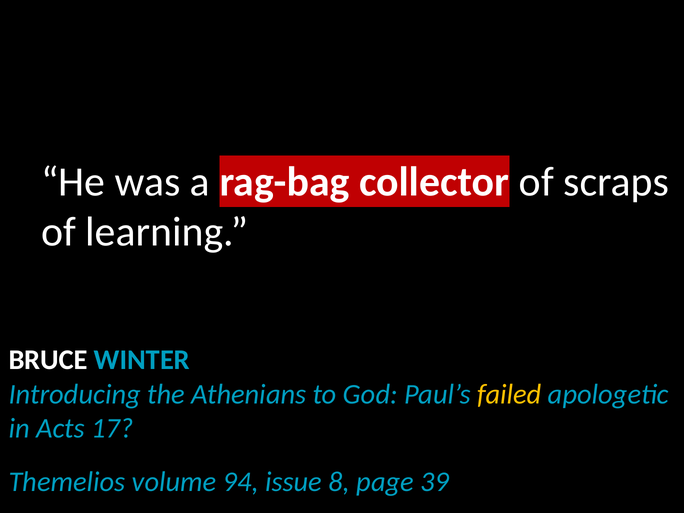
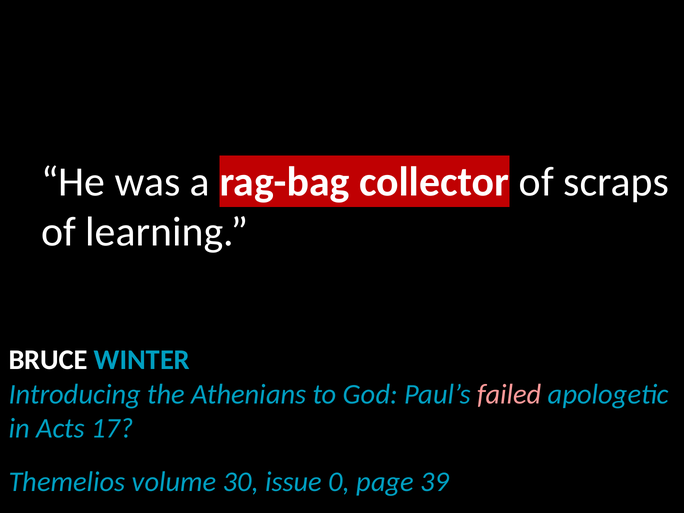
failed colour: yellow -> pink (509, 394)
94: 94 -> 30 (241, 482)
8: 8 -> 0 (339, 482)
